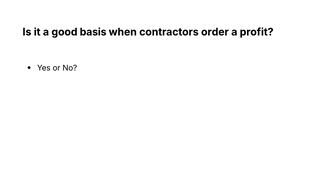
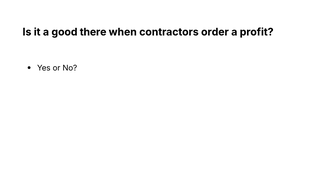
basis: basis -> there (93, 32)
